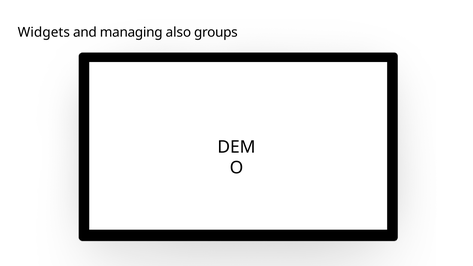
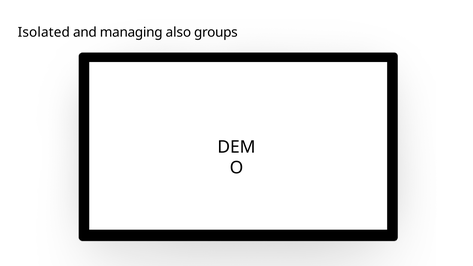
Widgets: Widgets -> Isolated (44, 32)
